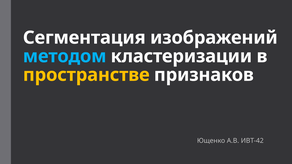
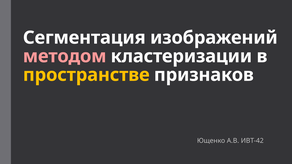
методом colour: light blue -> pink (65, 56)
